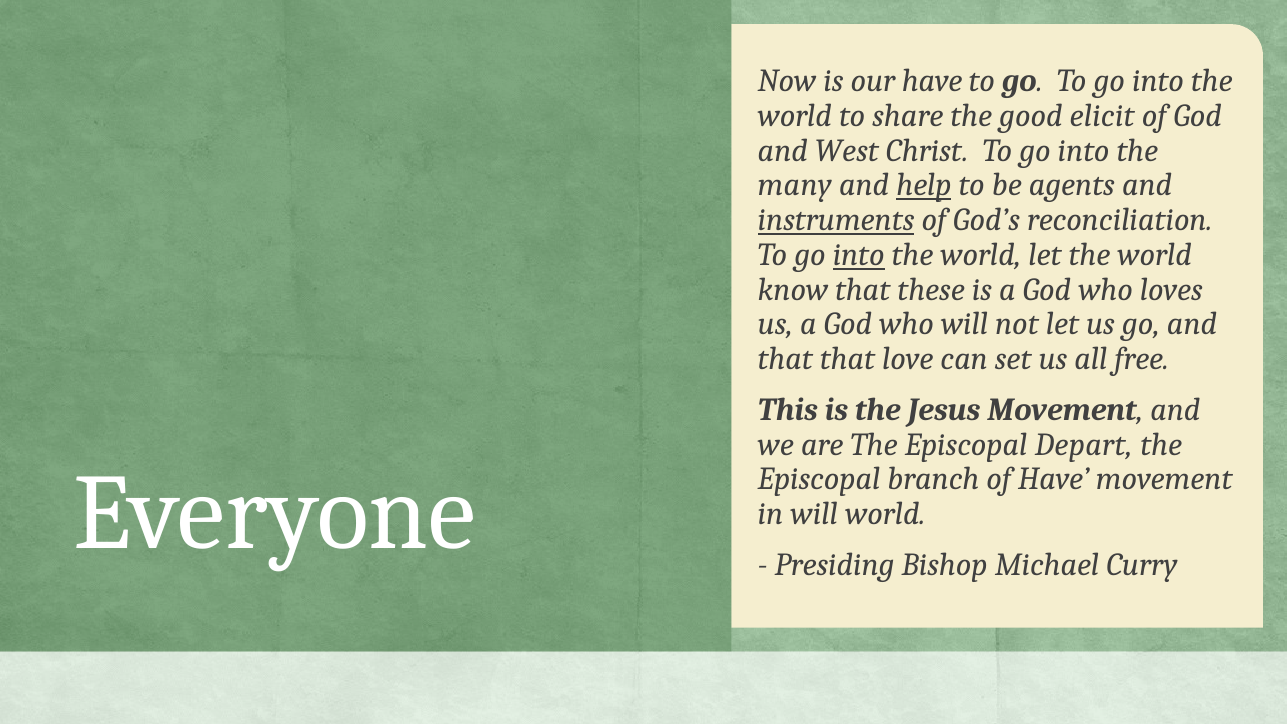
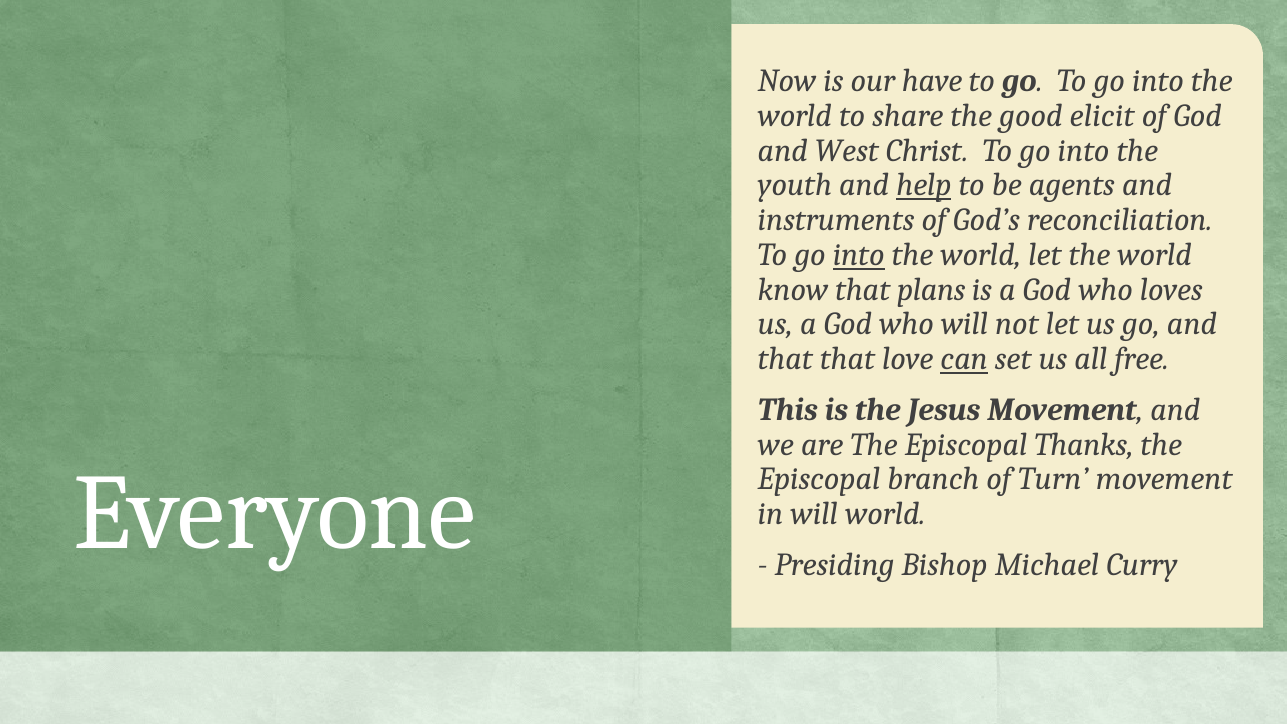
many: many -> youth (795, 185)
instruments underline: present -> none (836, 220)
these: these -> plans (931, 290)
can underline: none -> present (964, 359)
Depart: Depart -> Thanks (1084, 445)
of Have: Have -> Turn (1053, 479)
